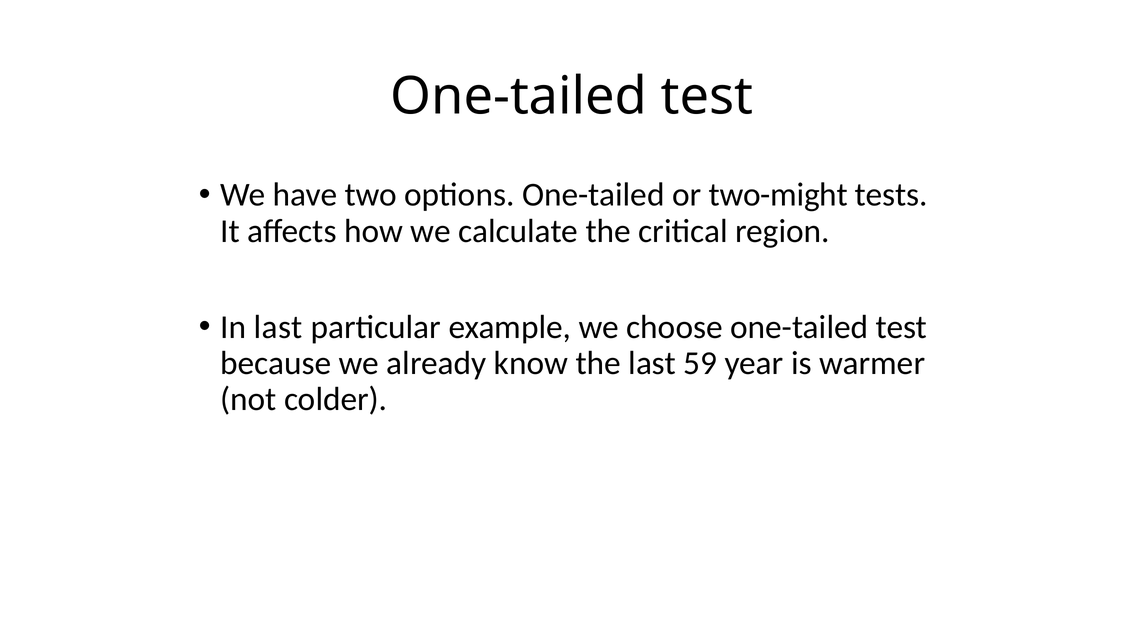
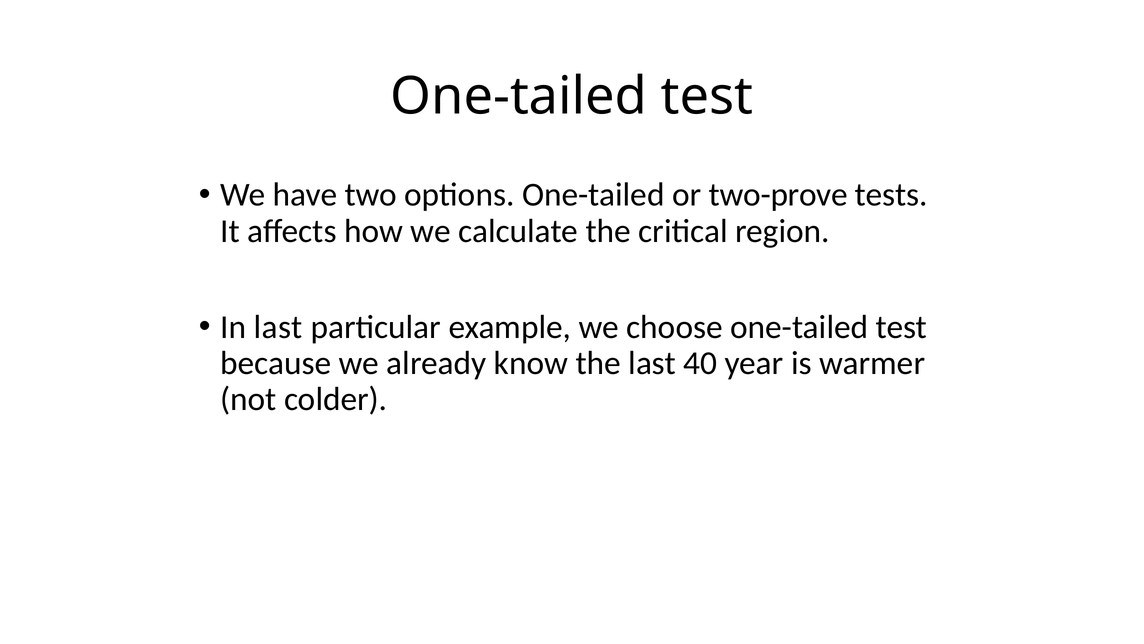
two-might: two-might -> two-prove (778, 195)
59: 59 -> 40 (700, 363)
